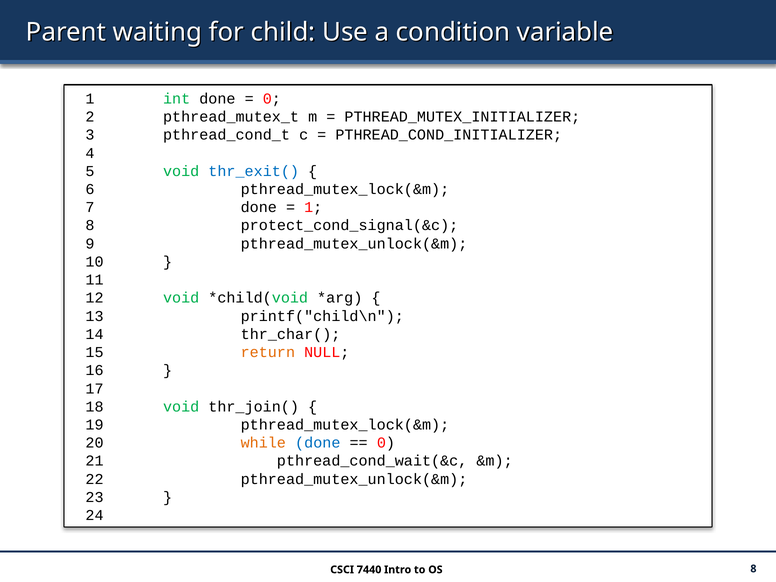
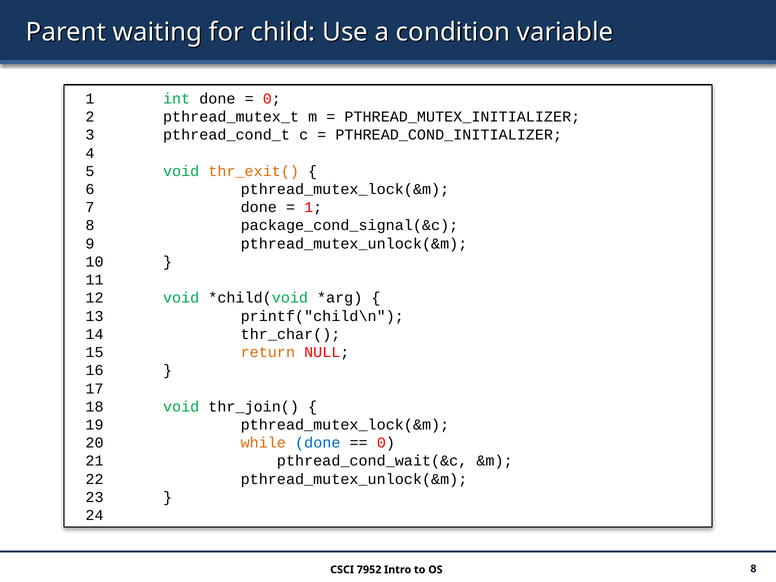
thr_exit( colour: blue -> orange (254, 171)
protect_cond_signal(&c: protect_cond_signal(&c -> package_cond_signal(&c (349, 225)
7440: 7440 -> 7952 (369, 570)
